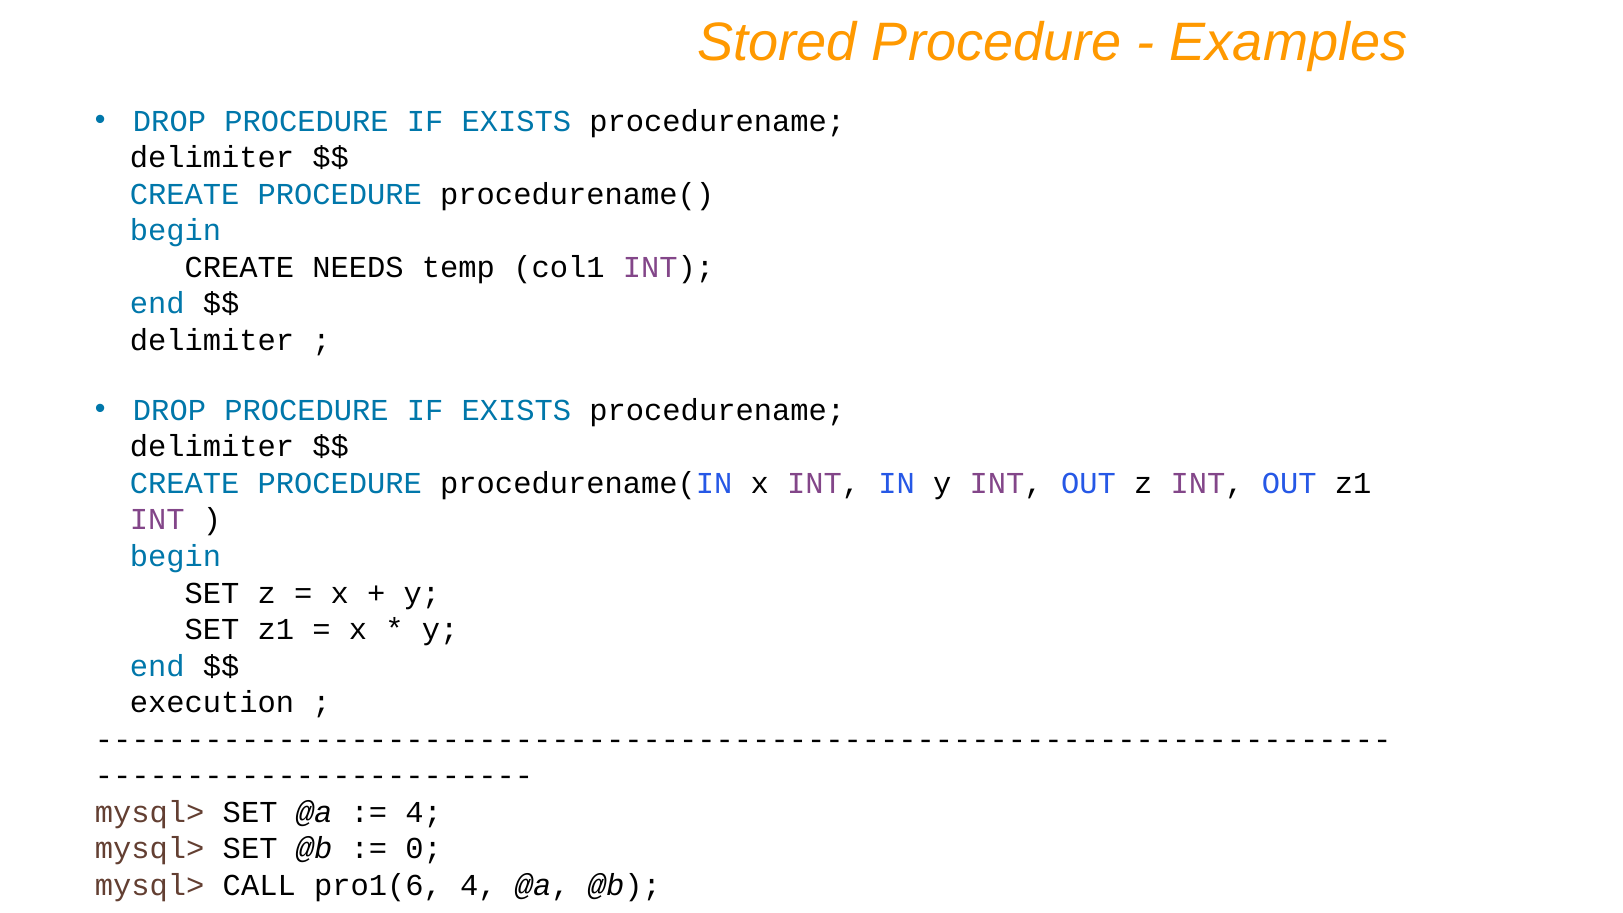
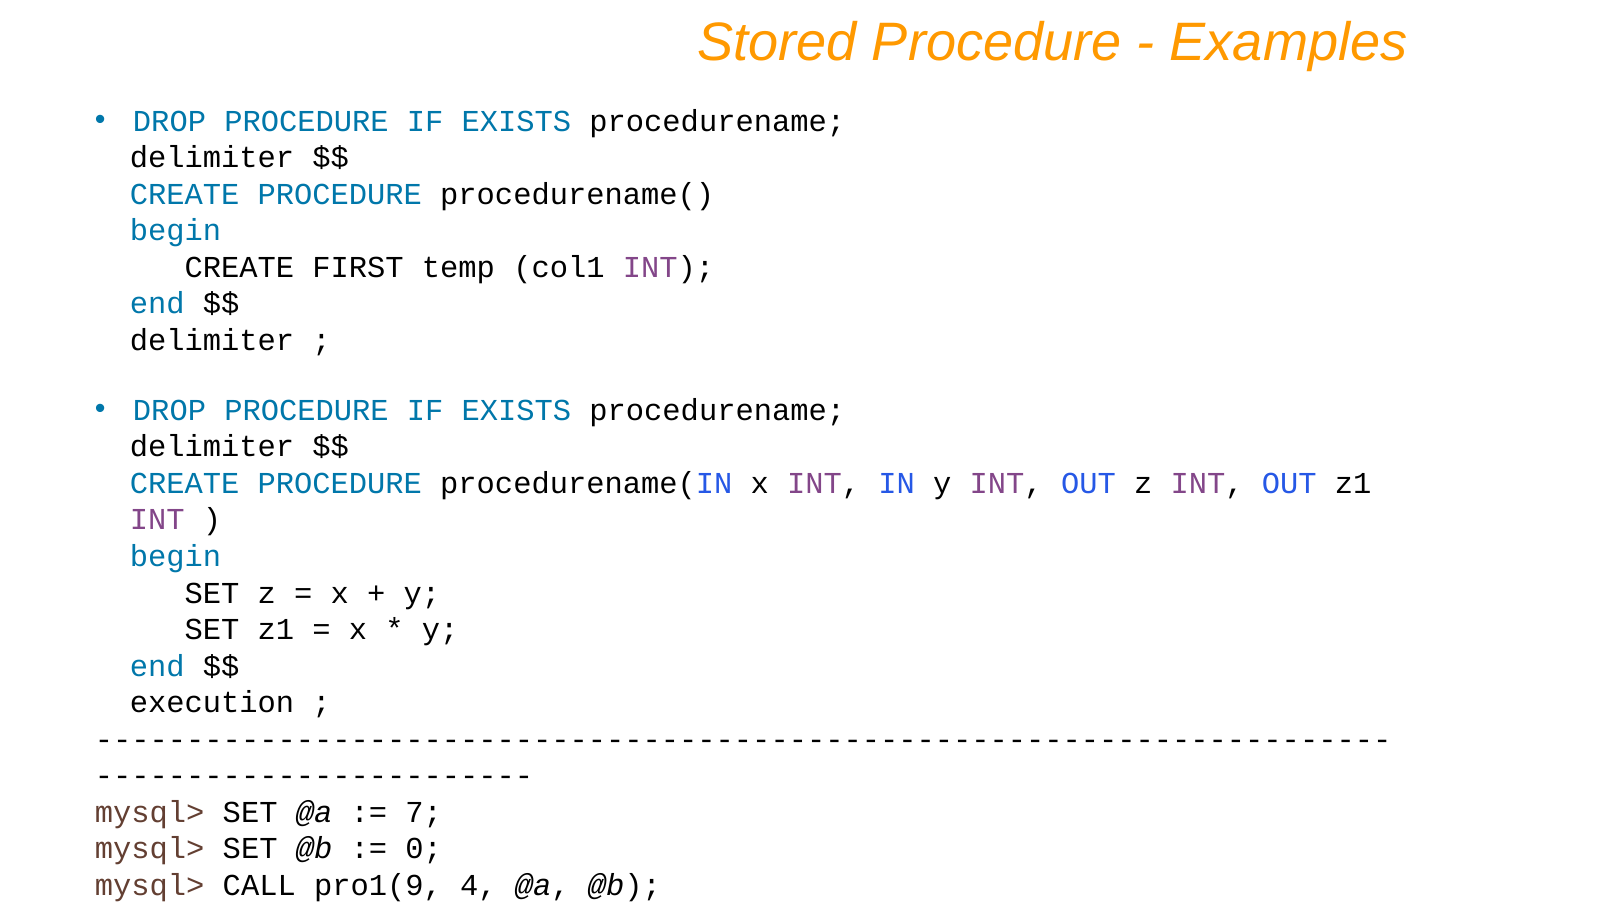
NEEDS: NEEDS -> FIRST (358, 267)
4: 4 -> 7 (424, 812)
pro1(6: pro1(6 -> pro1(9 (378, 885)
